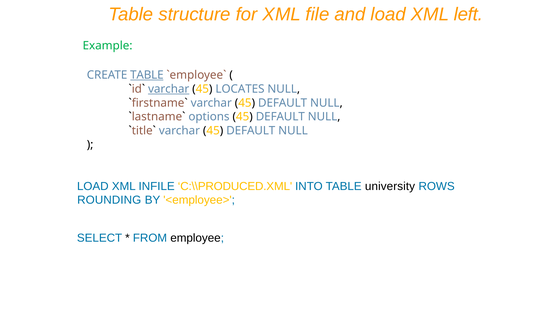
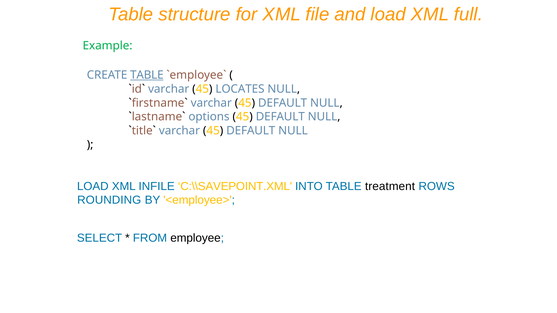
left: left -> full (468, 14)
varchar underline: present -> none (169, 89)
C:\\PRODUCED.XML: C:\\PRODUCED.XML -> C:\\SAVEPOINT.XML (235, 186)
university: university -> treatment (390, 186)
